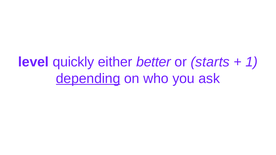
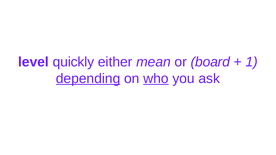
better: better -> mean (154, 62)
starts: starts -> board (210, 62)
who underline: none -> present (156, 79)
